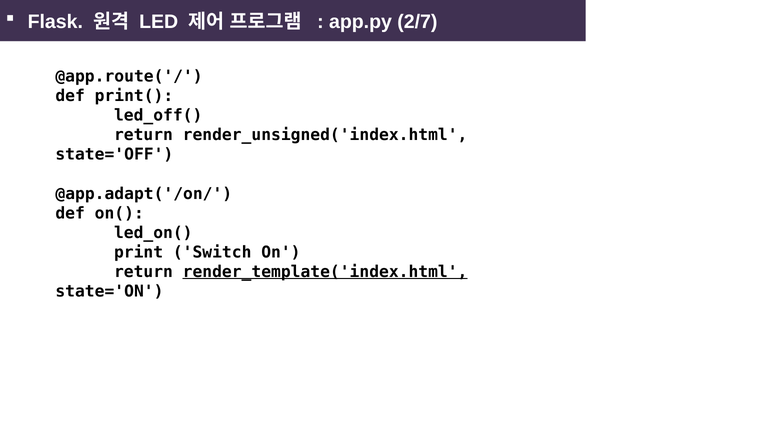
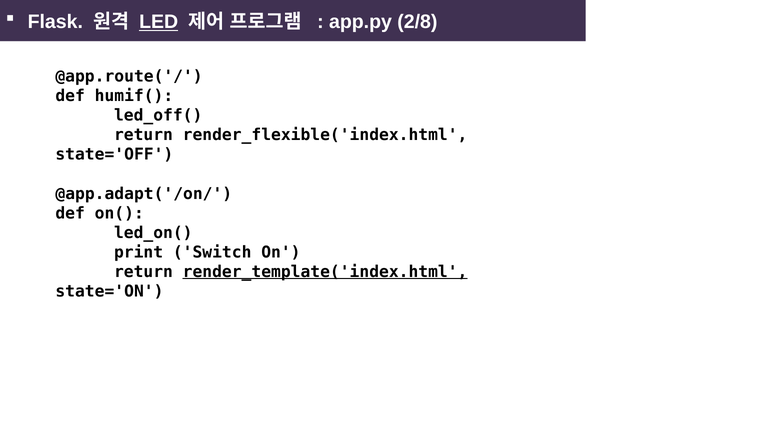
LED underline: none -> present (159, 22)
2/7: 2/7 -> 2/8 (417, 22)
print(: print( -> humif( (134, 96)
render_unsigned('index.html: render_unsigned('index.html -> render_flexible('index.html (325, 135)
